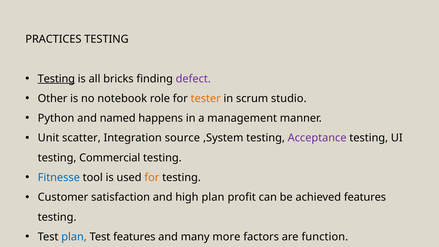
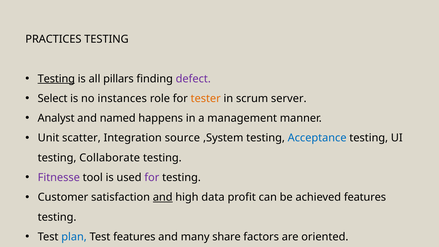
bricks: bricks -> pillars (118, 79)
Other: Other -> Select (53, 98)
notebook: notebook -> instances (122, 98)
studio: studio -> server (289, 98)
Python: Python -> Analyst (56, 118)
Acceptance colour: purple -> blue (317, 138)
Commercial: Commercial -> Collaborate (110, 158)
Fitnesse colour: blue -> purple (59, 178)
for colour: orange -> purple (152, 178)
and underline: none -> present (163, 197)
high plan: plan -> data (213, 197)
more: more -> share (227, 237)
function: function -> oriented (325, 237)
